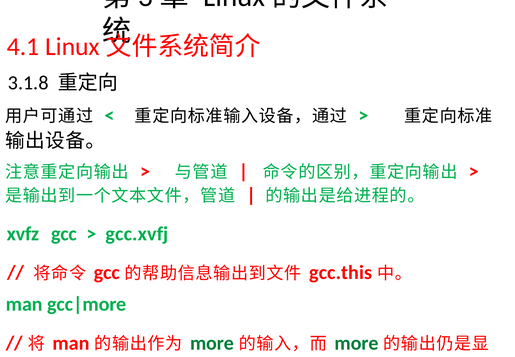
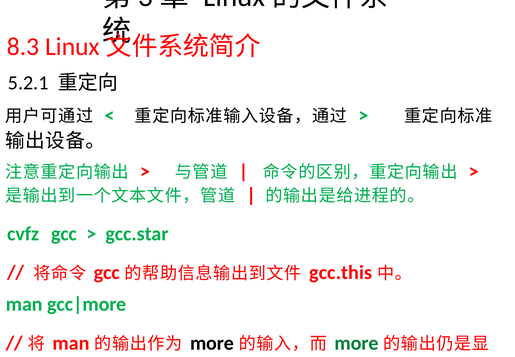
4.1: 4.1 -> 8.3 (23, 47)
3.1.8: 3.1.8 -> 5.2.1 (28, 83)
xvfz: xvfz -> cvfz (23, 233)
gcc.xvfj: gcc.xvfj -> gcc.star (137, 233)
more colour: green -> black (212, 343)
